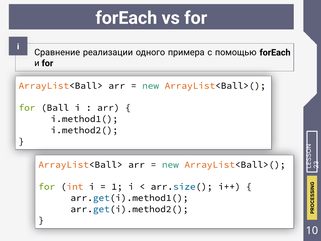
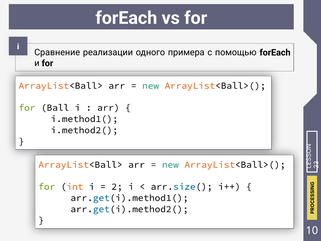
1: 1 -> 2 (117, 186)
